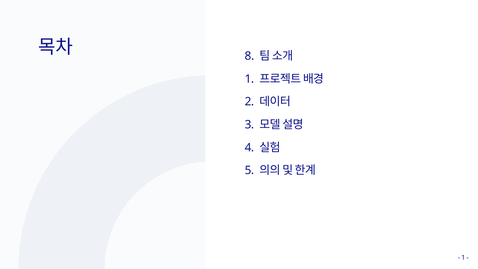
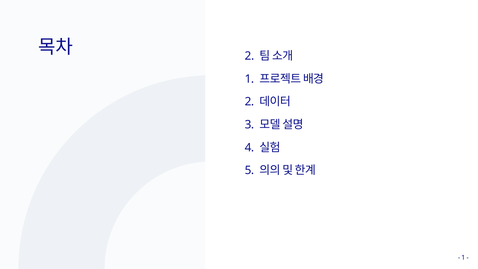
8: 8 -> 2 (249, 56)
